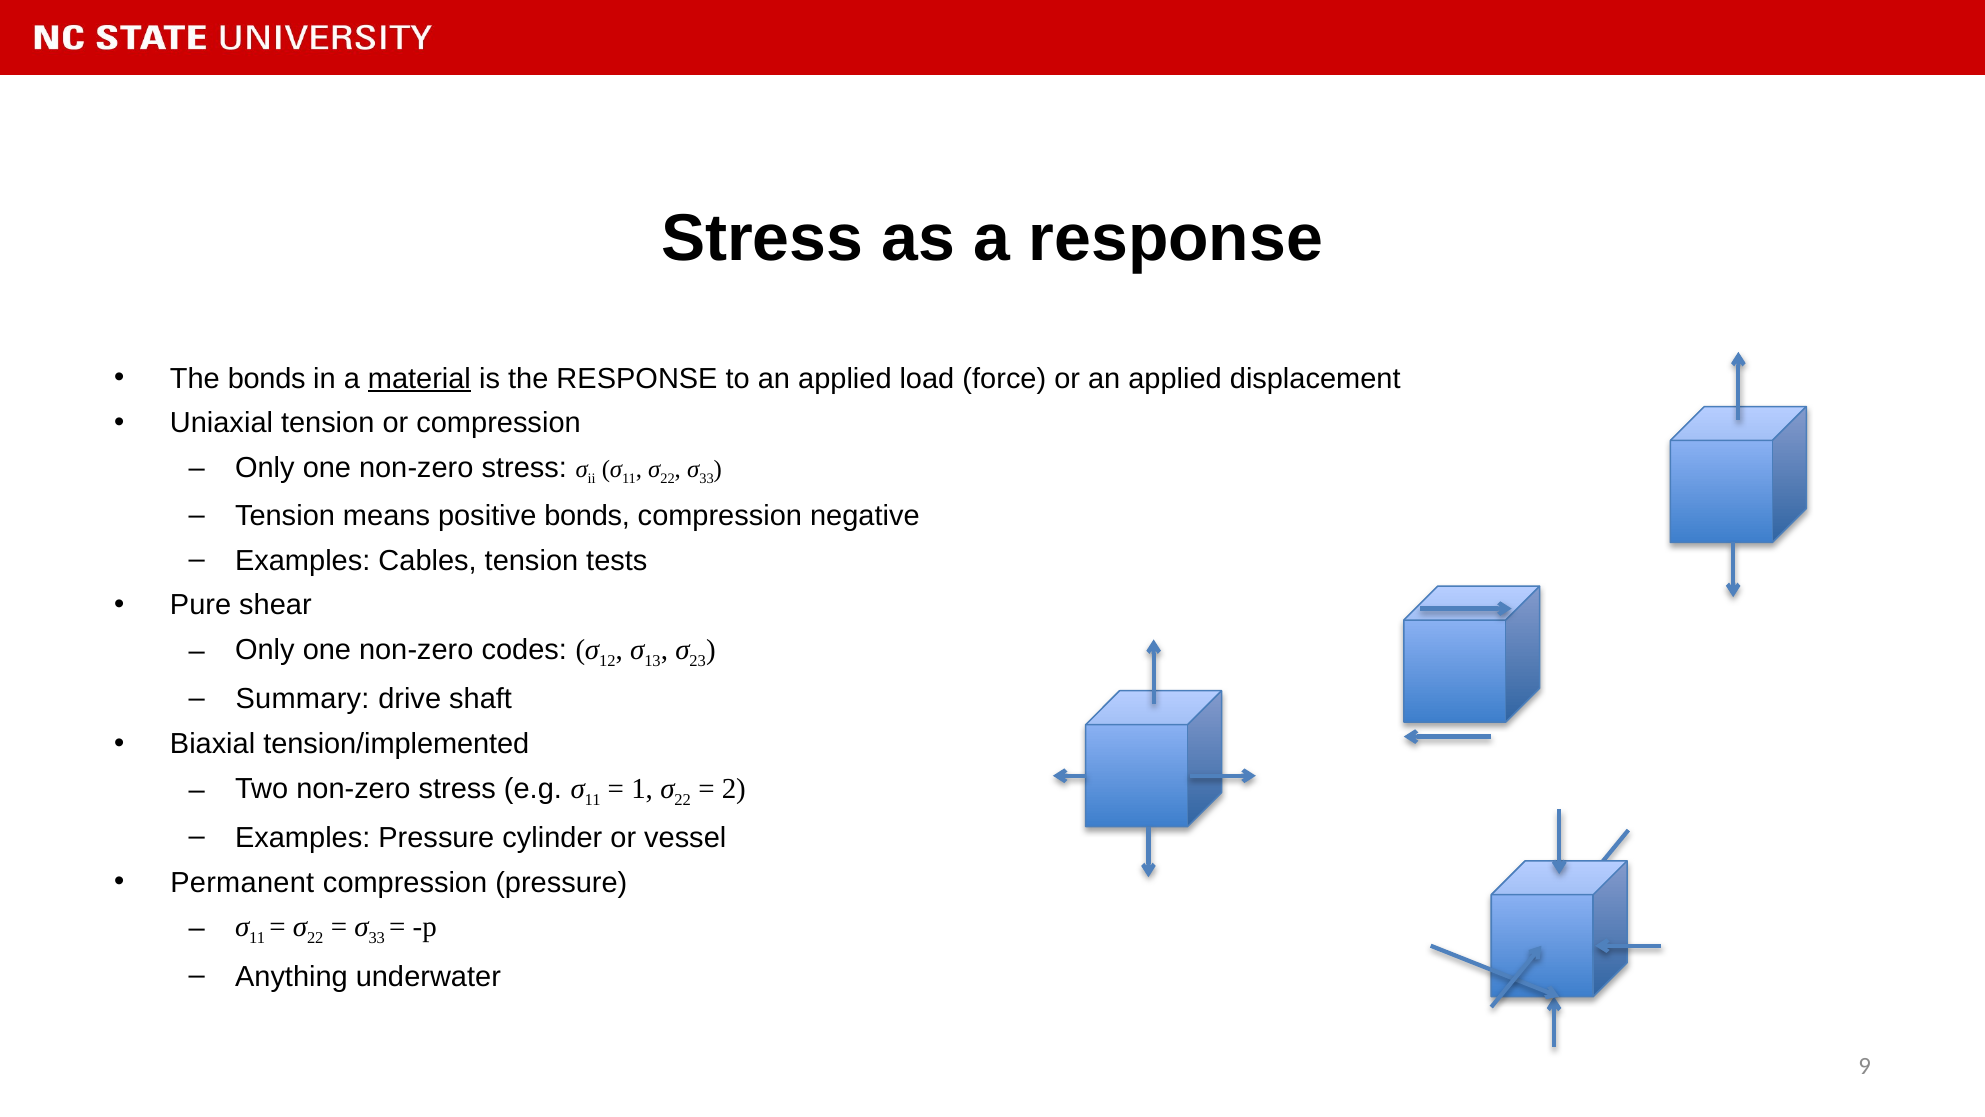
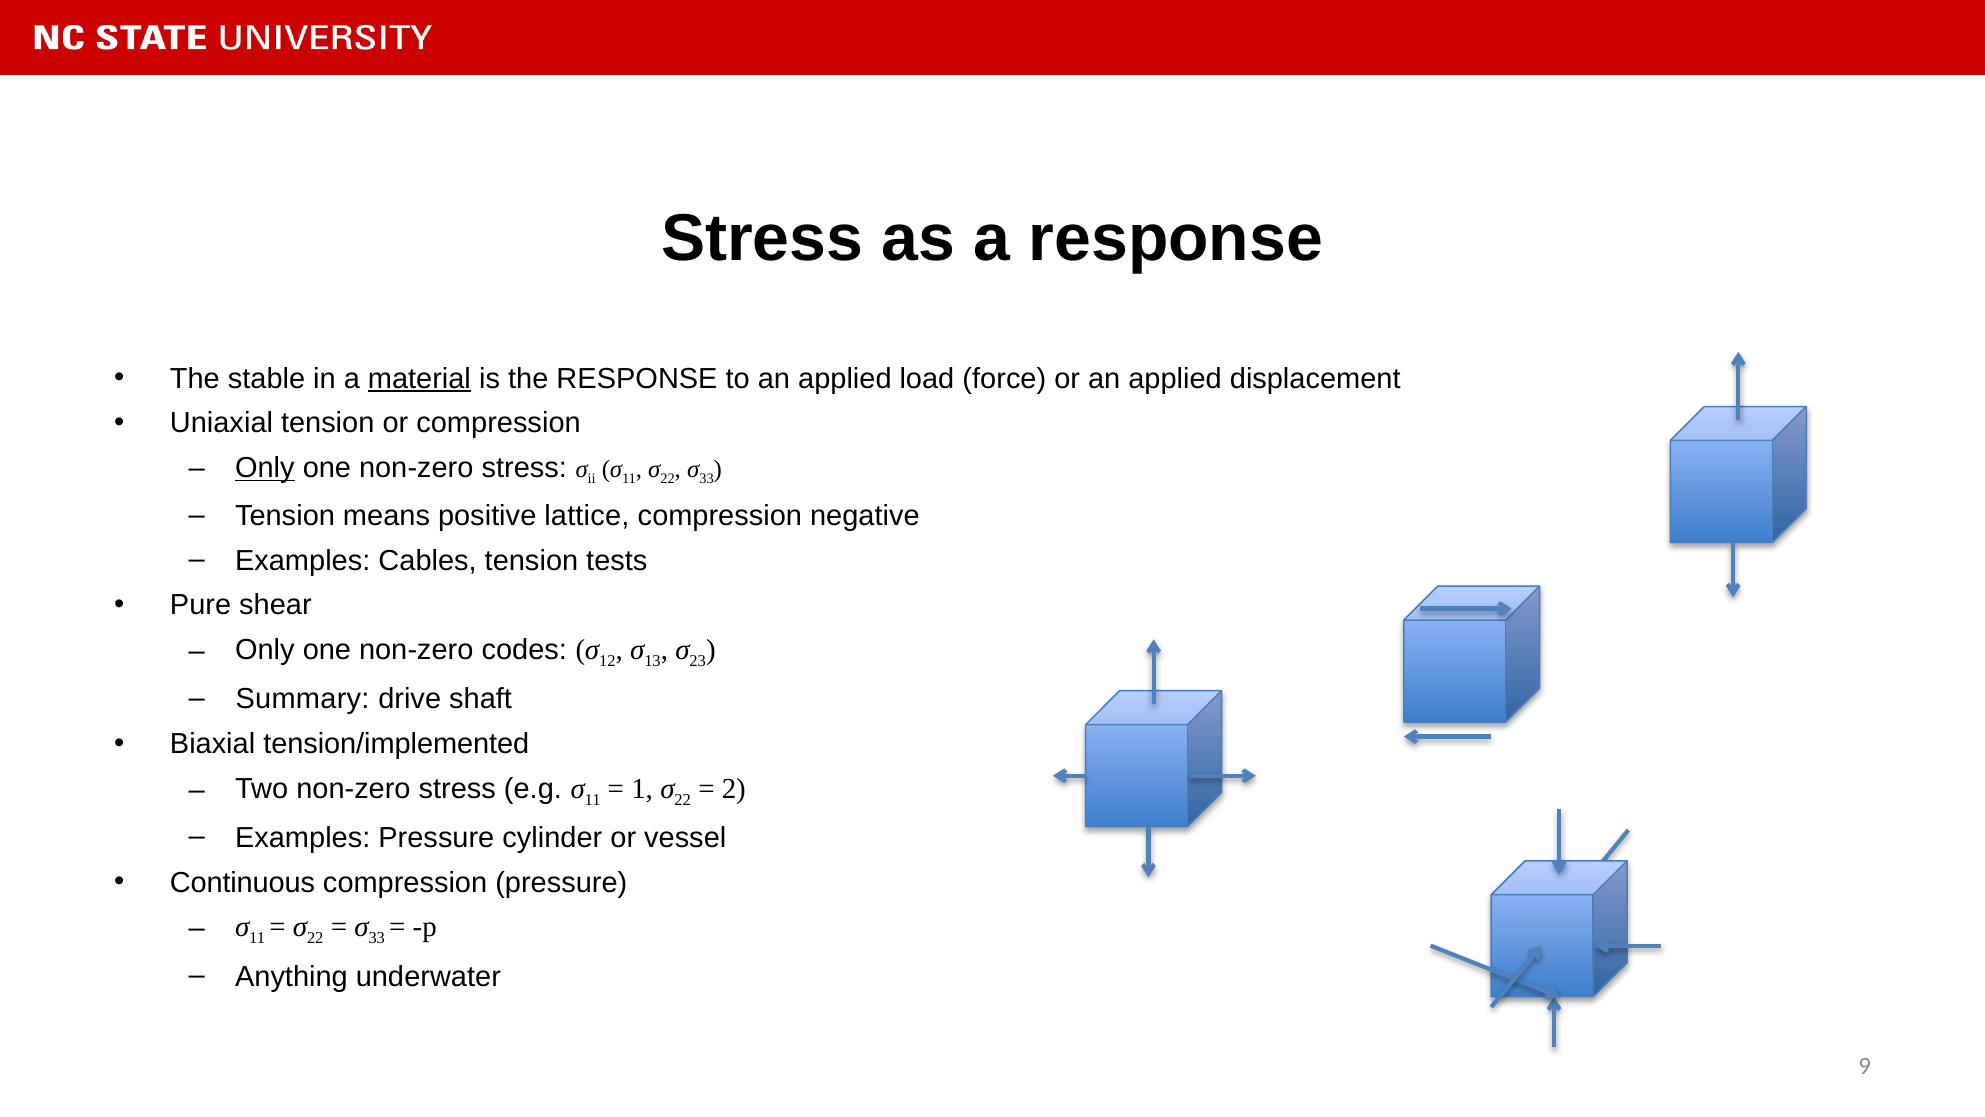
The bonds: bonds -> stable (267, 379)
Only underline: none -> present (265, 468)
positive bonds: bonds -> lattice (587, 516)
Permanent: Permanent -> Continuous (242, 882)
